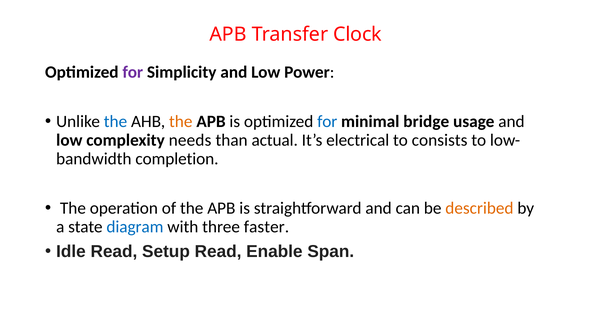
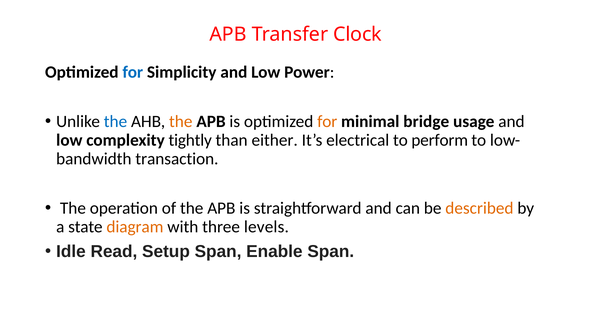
for colour: purple -> blue (133, 72)
for colour: blue -> orange (327, 122)
needs: needs -> tightly (190, 140)
actual: actual -> either (275, 140)
consists: consists -> perform (440, 140)
completion: completion -> transaction (177, 159)
diagram colour: blue -> orange (135, 227)
faster: faster -> levels (266, 227)
Setup Read: Read -> Span (218, 252)
